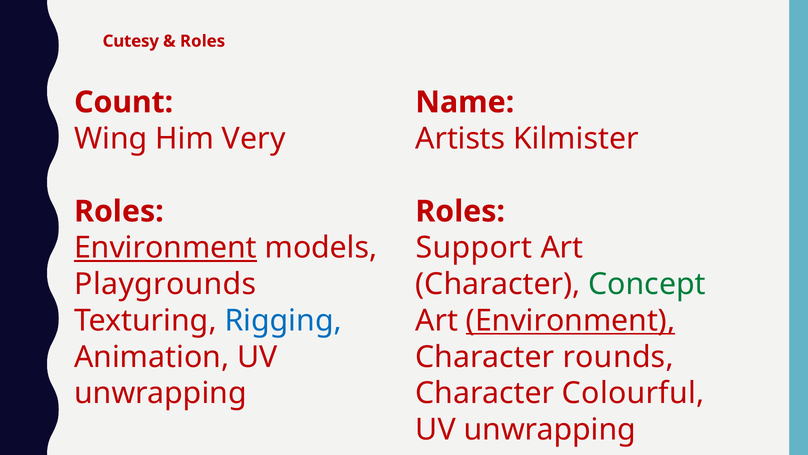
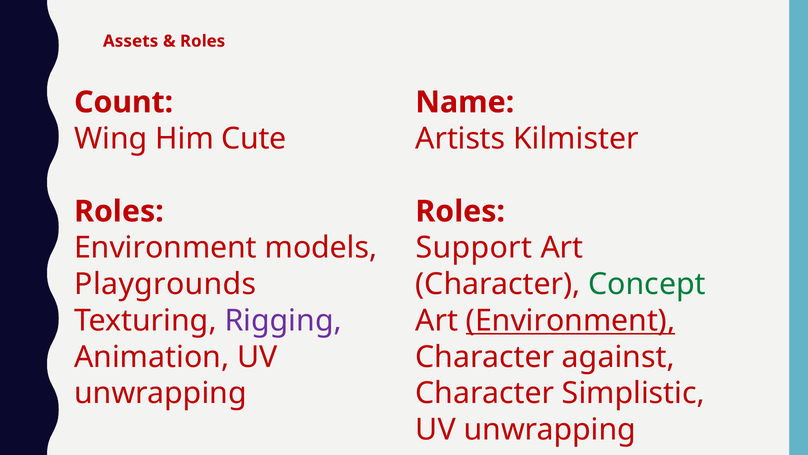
Cutesy: Cutesy -> Assets (131, 41)
Very: Very -> Cute (254, 139)
Environment underline: present -> none (166, 248)
Rigging colour: blue -> purple (283, 320)
rounds: rounds -> against (618, 357)
Colourful: Colourful -> Simplistic (633, 393)
